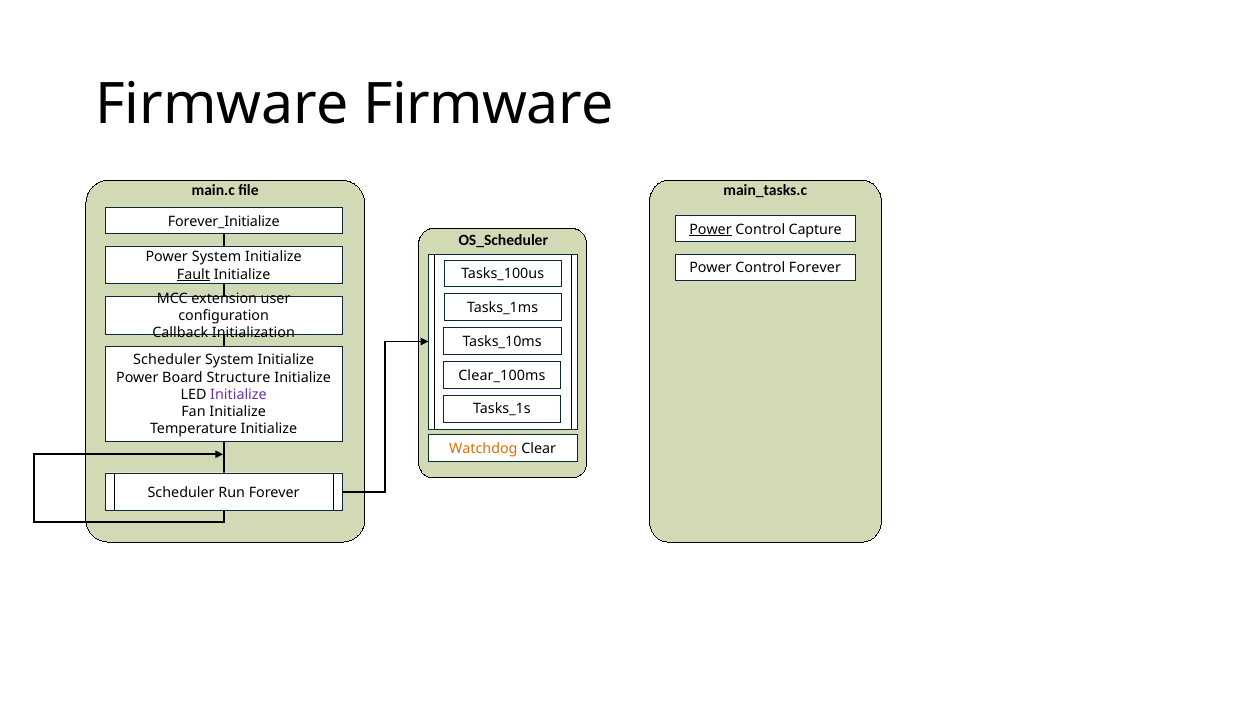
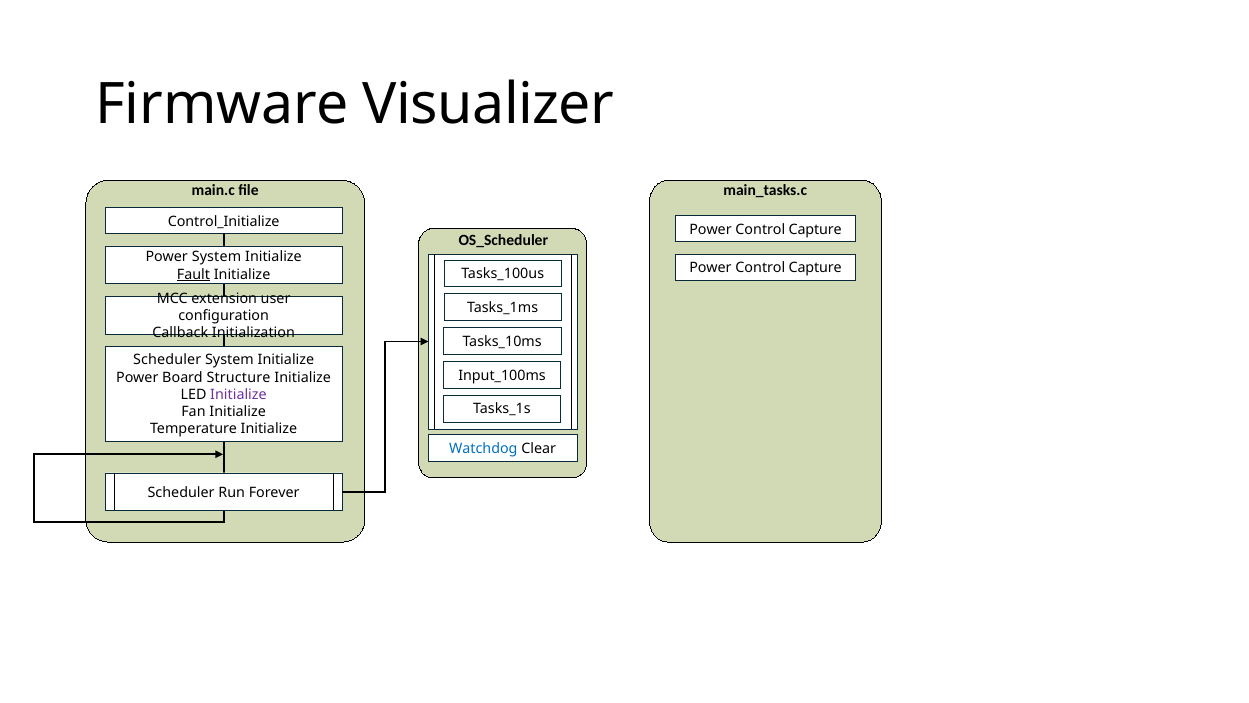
Firmware Firmware: Firmware -> Visualizer (489, 105)
Forever_Initialize: Forever_Initialize -> Control_Initialize (224, 221)
Power underline: present -> none (711, 229)
Forever: Forever -> Capture (815, 268)
Clear_100ms: Clear_100ms -> Input_100ms (502, 375)
Watchdog colour: orange -> blue (483, 449)
